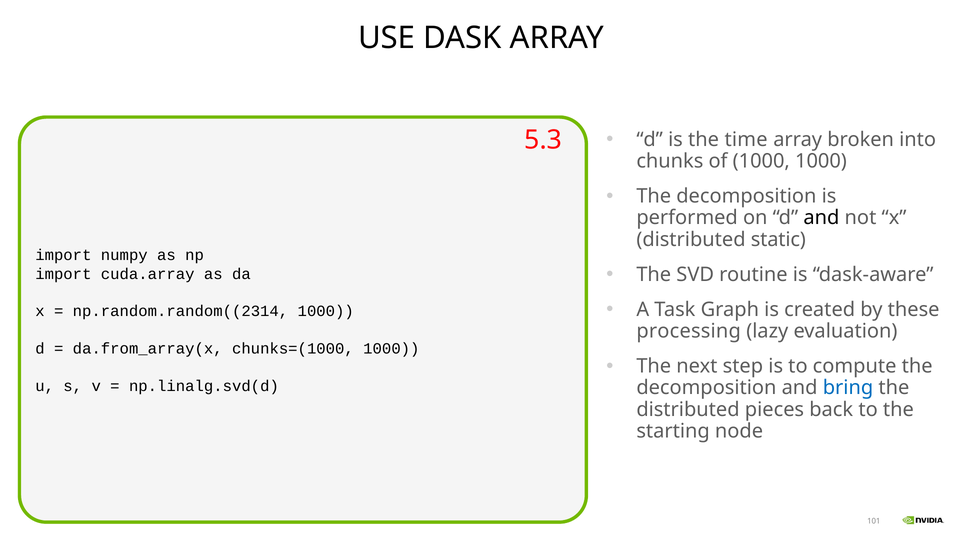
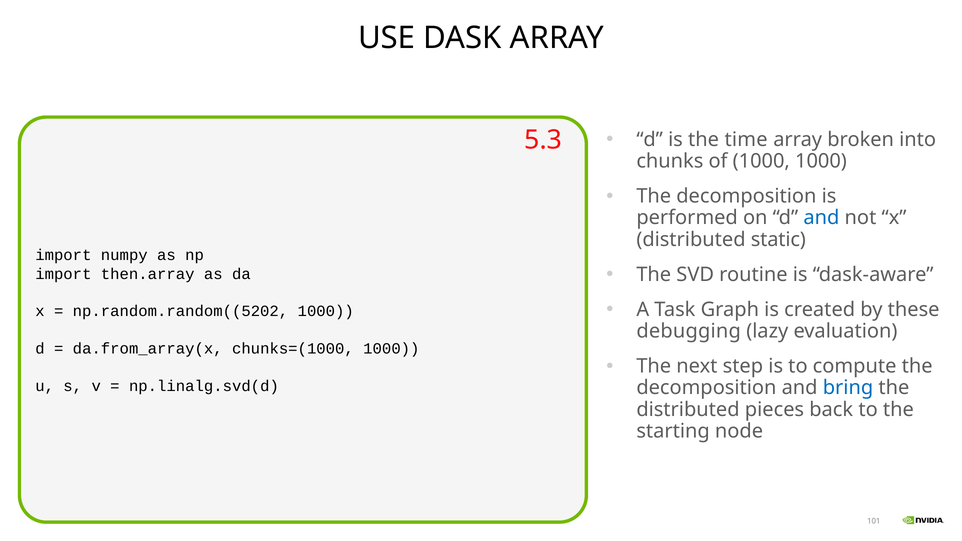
and colour: black -> blue (821, 218)
cuda.array: cuda.array -> then.array (148, 274)
np.random.random((2314: np.random.random((2314 -> np.random.random((5202 (180, 311)
processing: processing -> debugging (689, 331)
